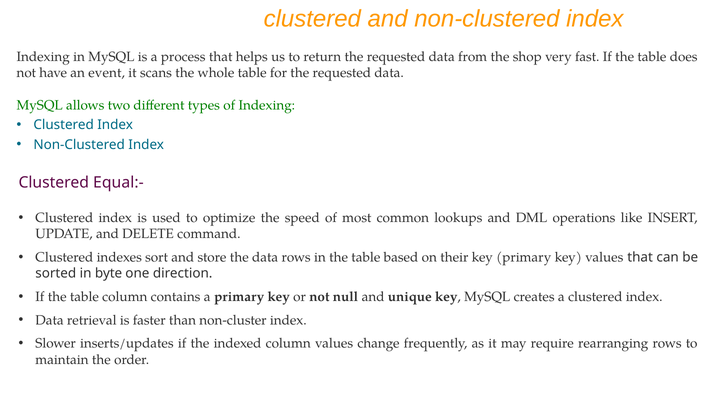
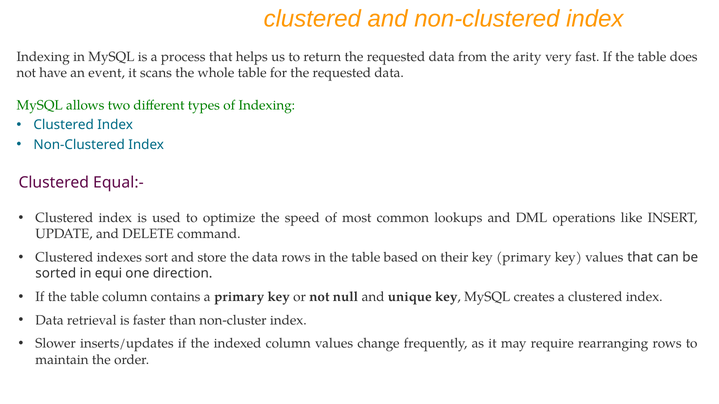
shop: shop -> arity (527, 57)
byte: byte -> equi (109, 274)
